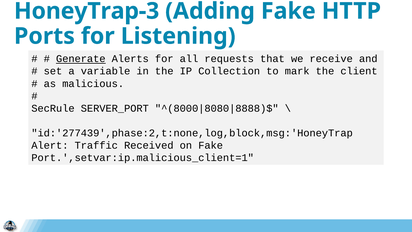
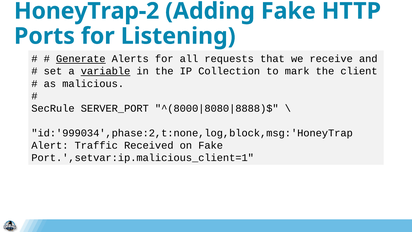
HoneyTrap-3: HoneyTrap-3 -> HoneyTrap-2 (87, 11)
variable underline: none -> present (106, 71)
id:'277439',phase:2,t:none,log,block,msg:'HoneyTrap: id:'277439',phase:2,t:none,log,block,msg:'HoneyTrap -> id:'999034',phase:2,t:none,log,block,msg:'HoneyTrap (192, 133)
